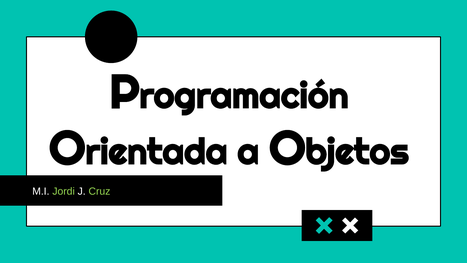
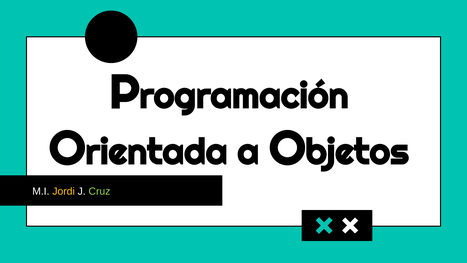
Jordi colour: light green -> yellow (64, 191)
